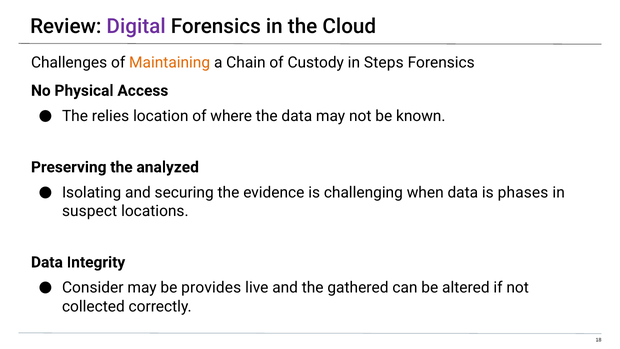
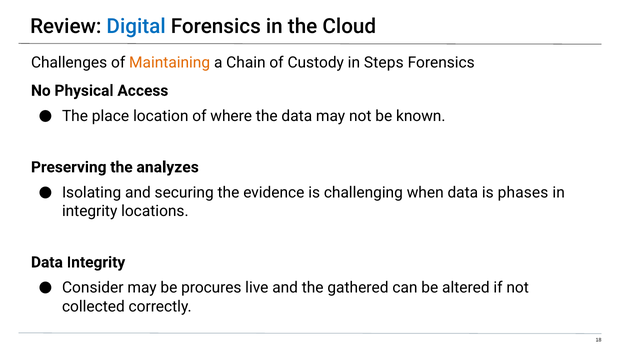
Digital colour: purple -> blue (136, 26)
relies: relies -> place (110, 116)
analyzed: analyzed -> analyzes (168, 167)
suspect: suspect -> integrity (90, 211)
provides: provides -> procures (211, 288)
